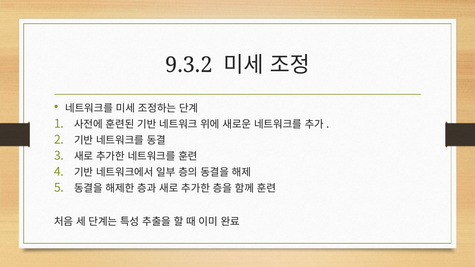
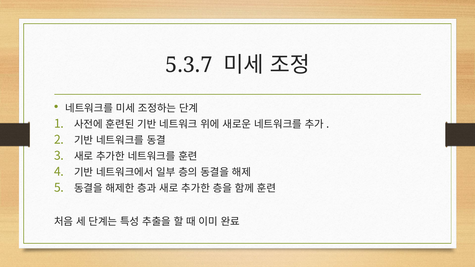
9.3.2: 9.3.2 -> 5.3.7 (189, 65)
